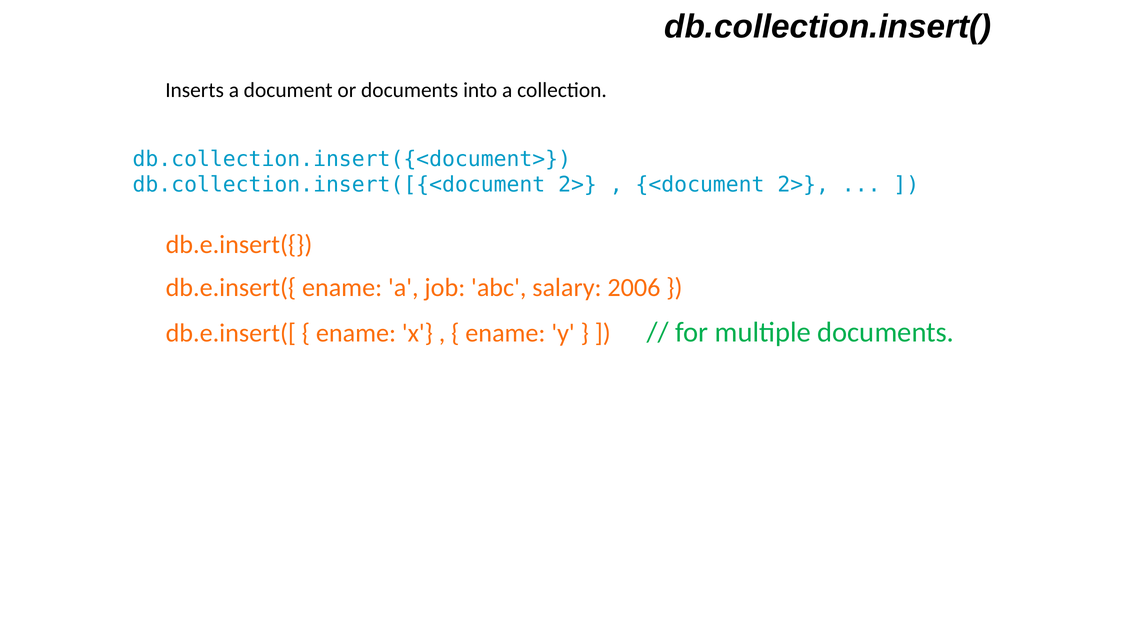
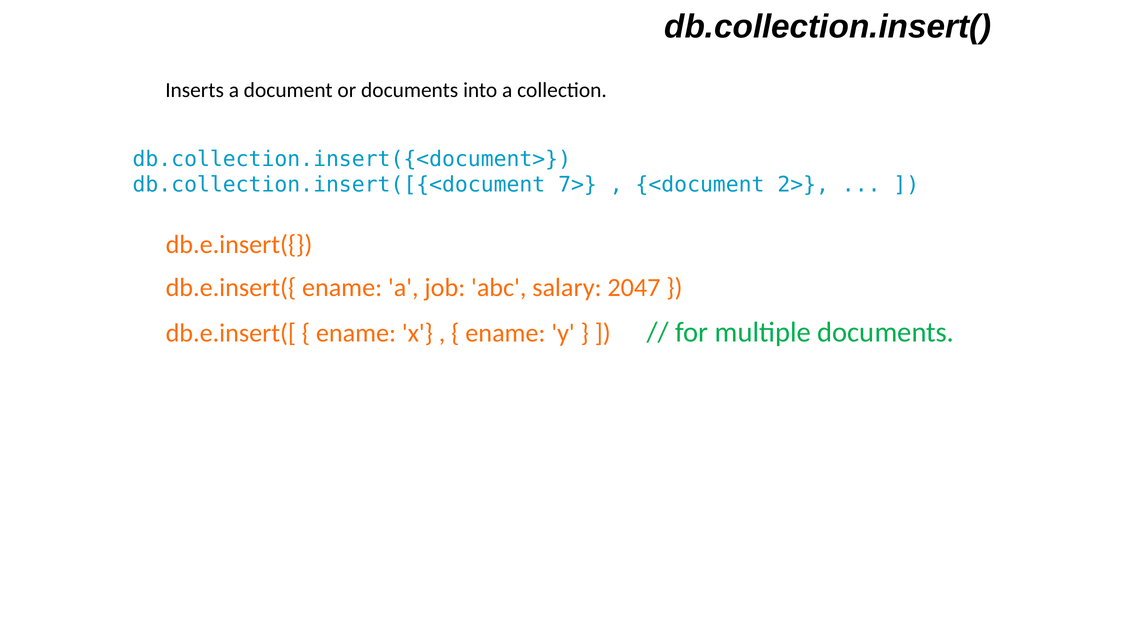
db.collection.insert([{<document 2>: 2> -> 7> (578, 185)
2006: 2006 -> 2047 (634, 288)
